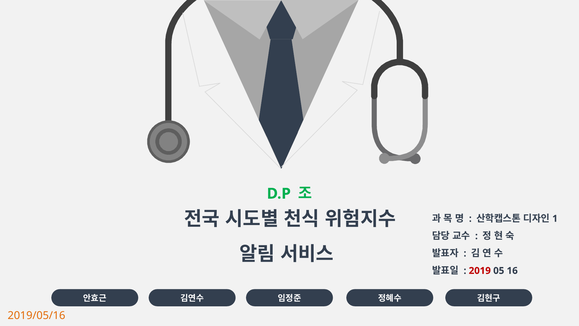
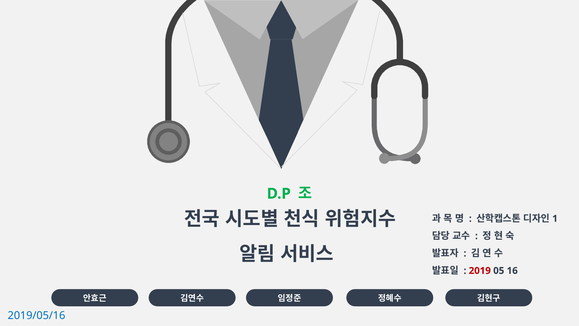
2019/05/16 colour: orange -> blue (36, 315)
